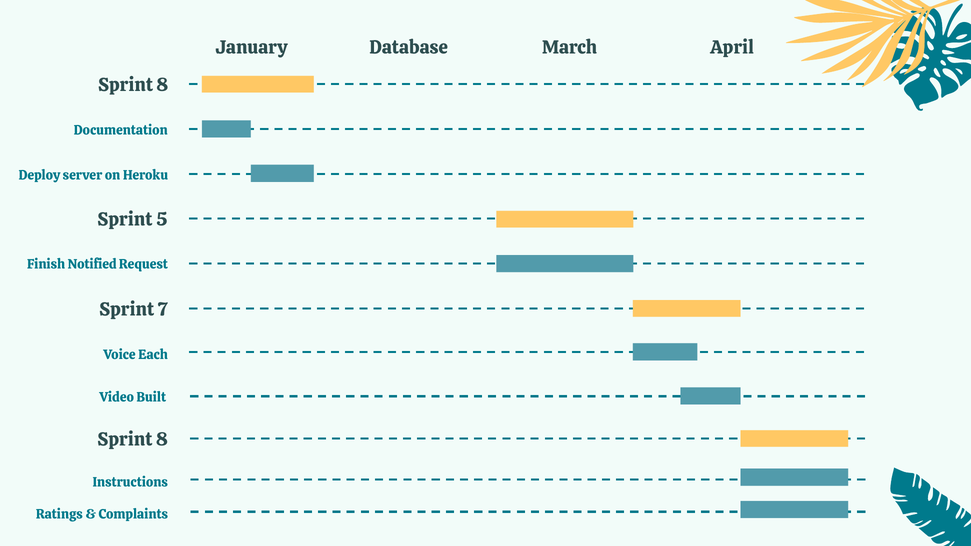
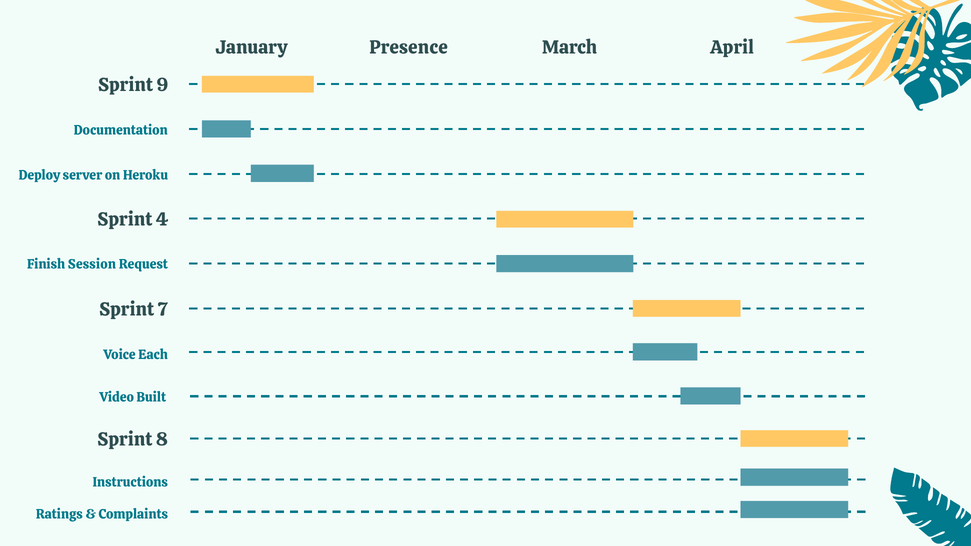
Database: Database -> Presence (409, 48)
8: 8 -> 9 (162, 85)
5: 5 -> 4 (162, 219)
Notified: Notified -> Session (92, 265)
